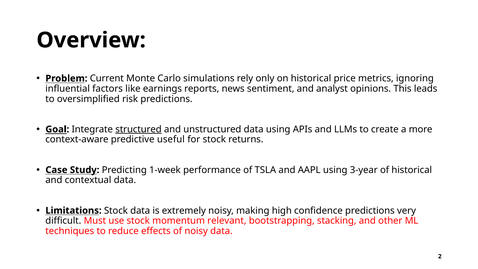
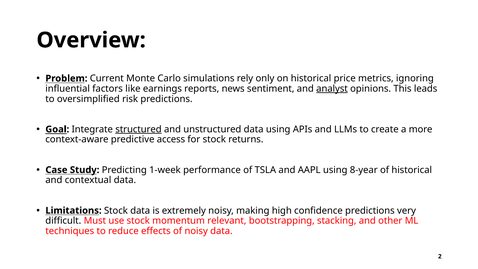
analyst underline: none -> present (332, 89)
useful: useful -> access (171, 139)
3-year: 3-year -> 8-year (364, 170)
